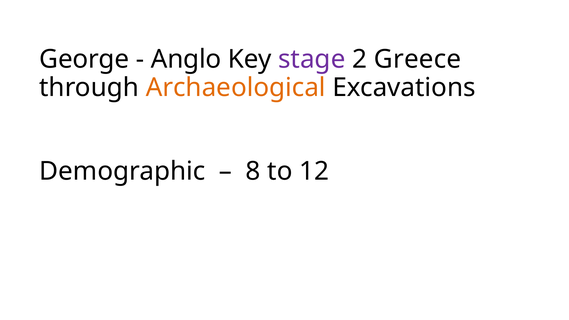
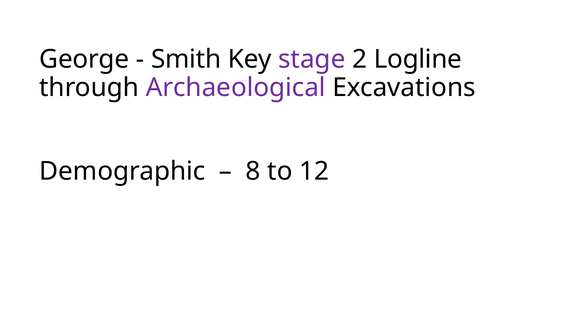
Anglo: Anglo -> Smith (186, 59)
Greece: Greece -> Logline (418, 59)
Archaeological colour: orange -> purple (236, 88)
